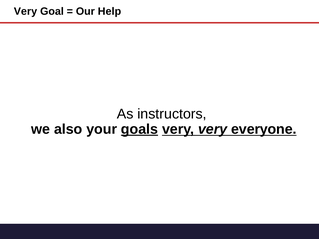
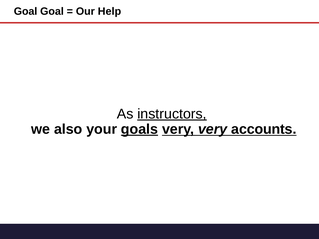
Very: Very -> Goal (26, 11)
instructors underline: none -> present (172, 114)
everyone: everyone -> accounts (264, 129)
